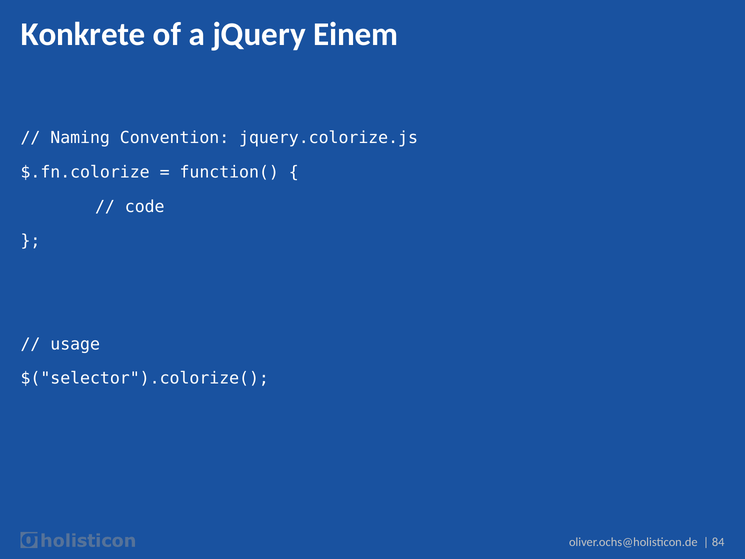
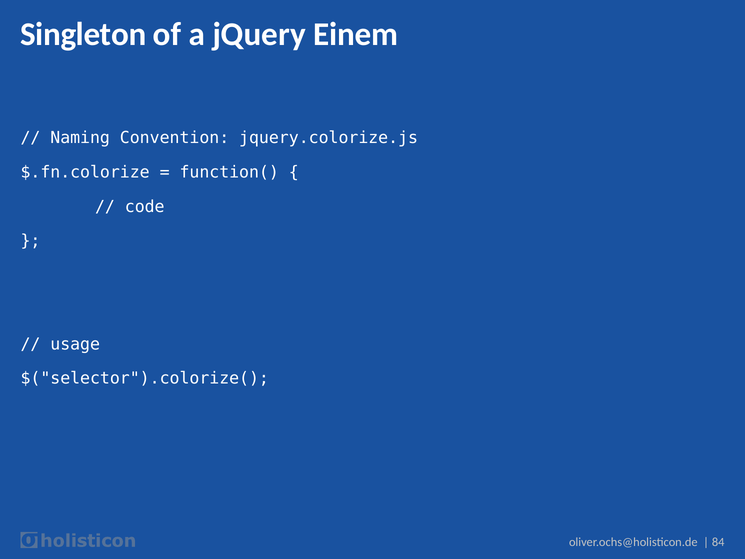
Konkrete: Konkrete -> Singleton (83, 35)
